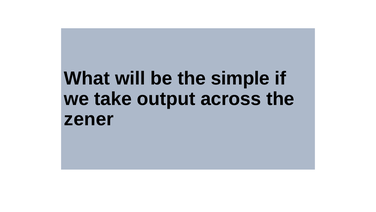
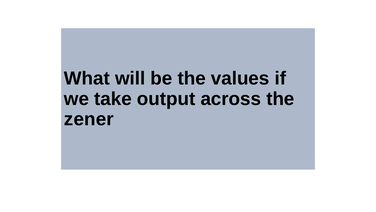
simple: simple -> values (240, 78)
